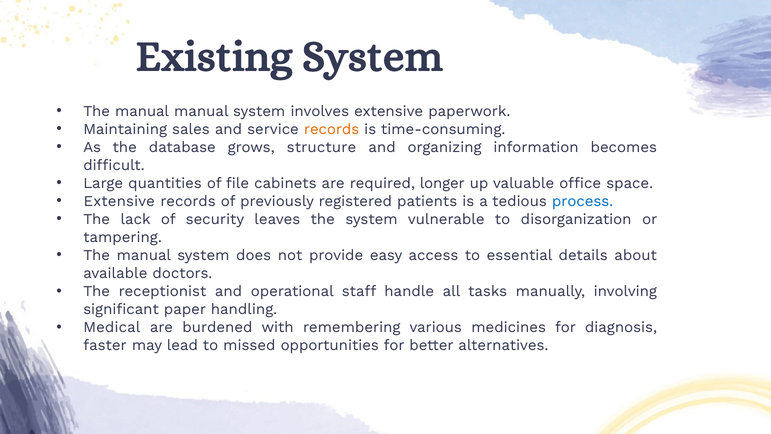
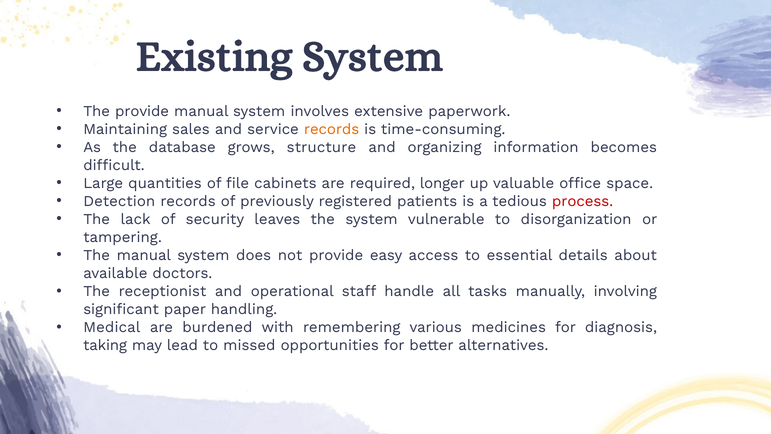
manual: manual -> provide (142, 111)
Extensive: Extensive -> Detection (119, 201)
process colour: blue -> red (583, 201)
faster: faster -> taking (105, 345)
